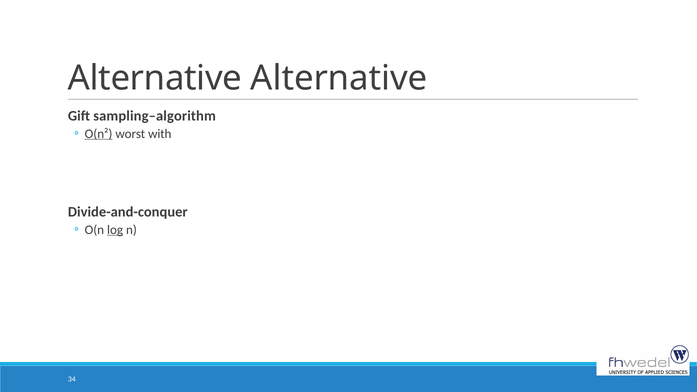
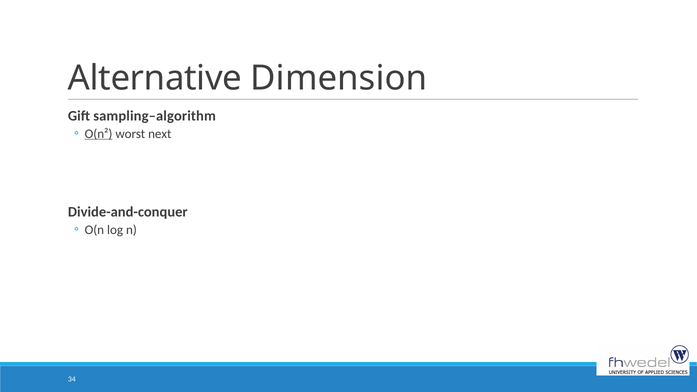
Alternative Alternative: Alternative -> Dimension (339, 78)
with: with -> next (160, 134)
log underline: present -> none (115, 230)
